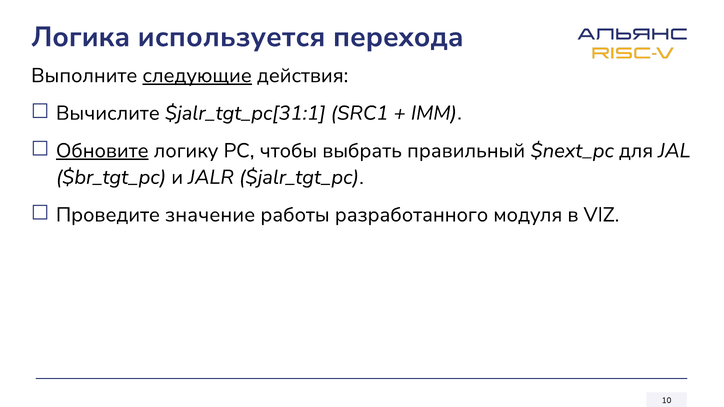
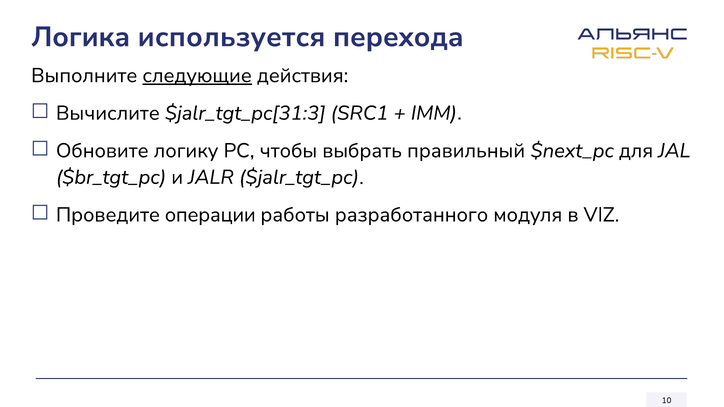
$jalr_tgt_pc[31:1: $jalr_tgt_pc[31:1 -> $jalr_tgt_pc[31:3 (245, 113)
Обновите underline: present -> none (102, 151)
значение: значение -> операции (210, 215)
